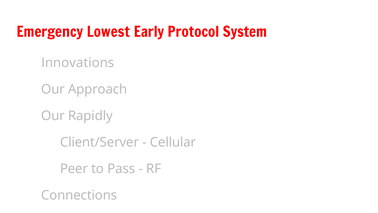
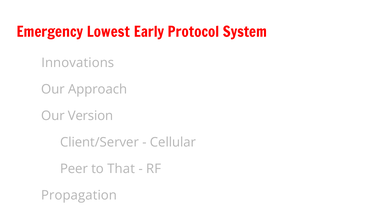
Rapidly: Rapidly -> Version (90, 116)
Pass: Pass -> That (121, 169)
Connections: Connections -> Propagation (79, 195)
